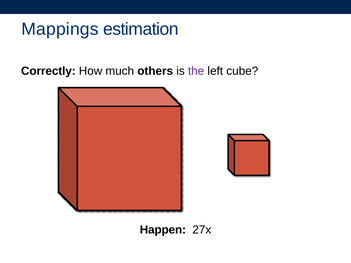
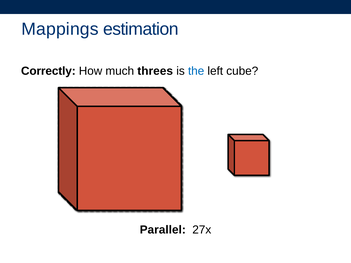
others: others -> threes (155, 71)
the colour: purple -> blue (196, 71)
Happen: Happen -> Parallel (163, 230)
